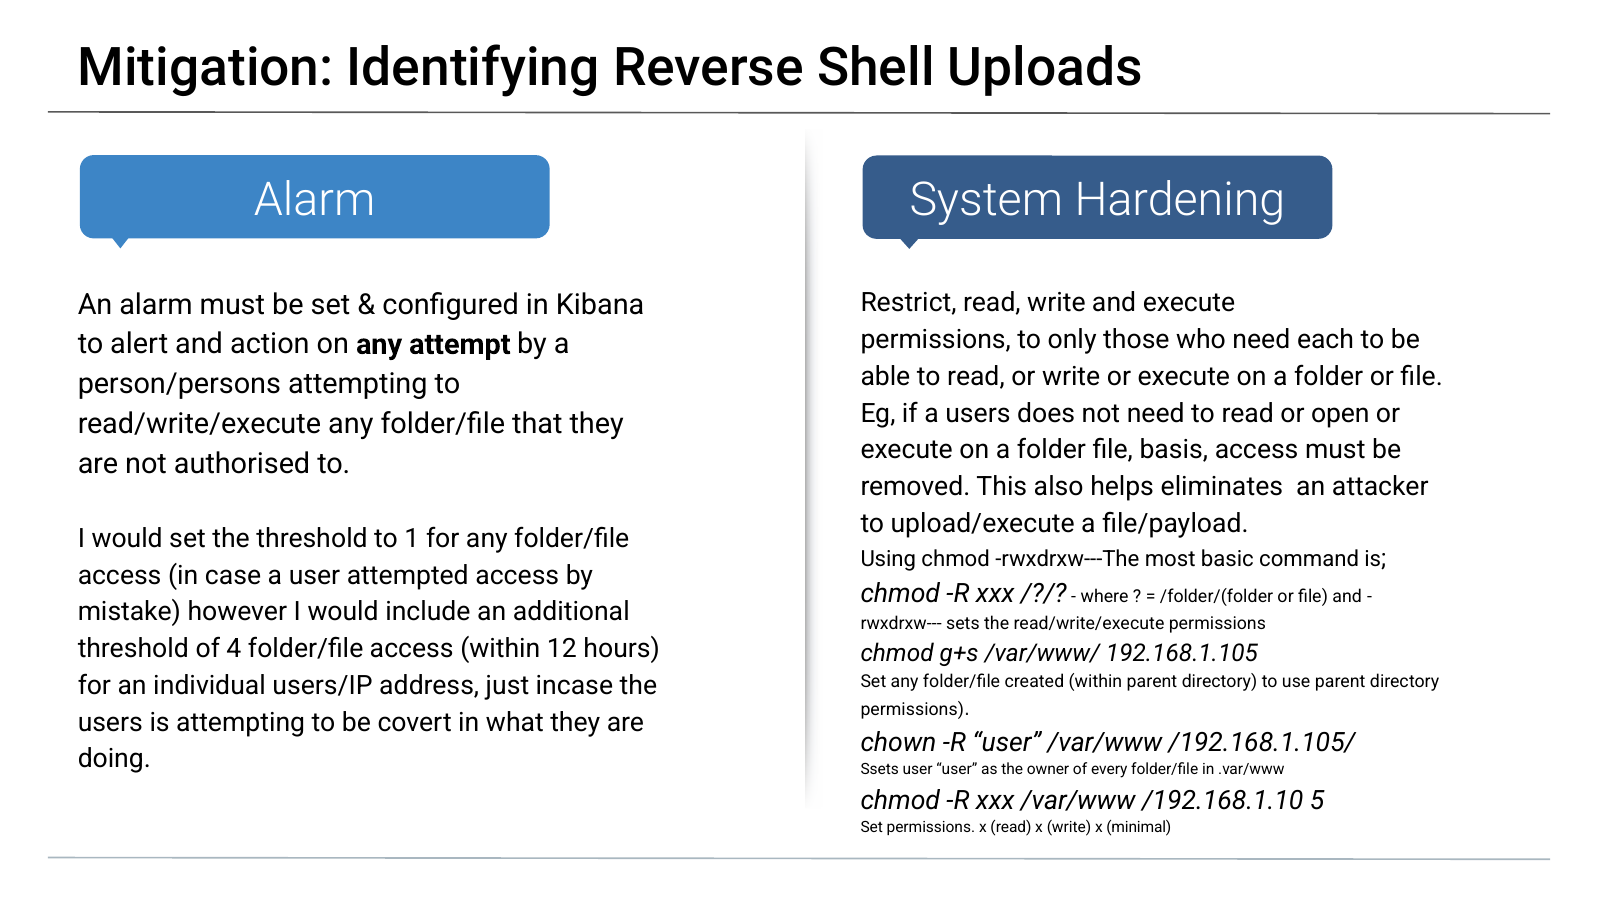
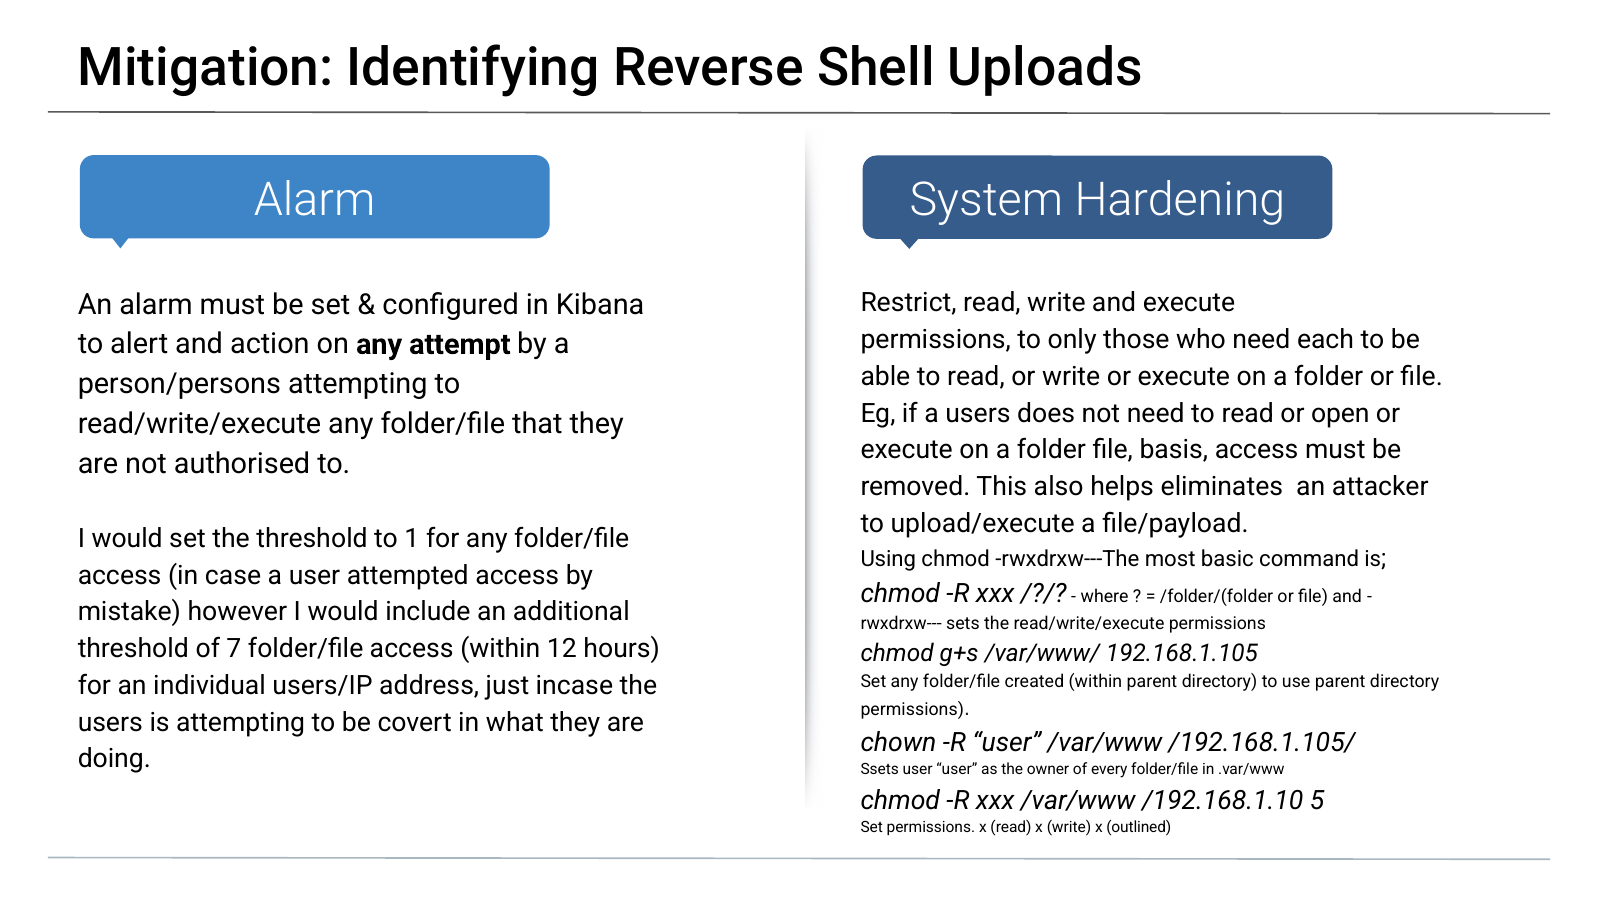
4: 4 -> 7 (234, 649)
minimal: minimal -> outlined (1139, 828)
